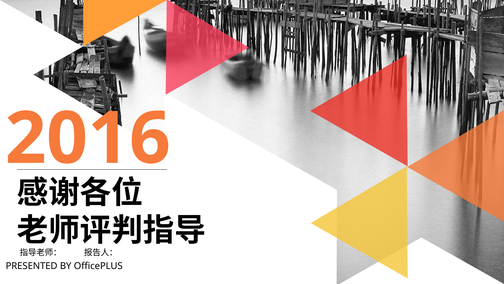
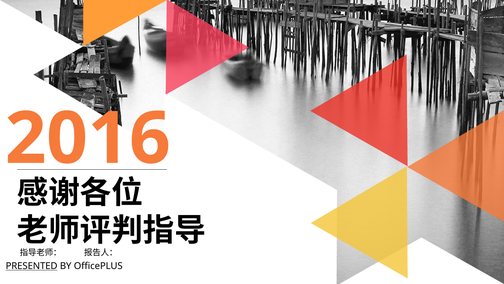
PRESENTED underline: none -> present (32, 266)
